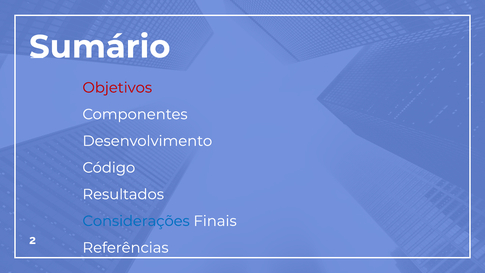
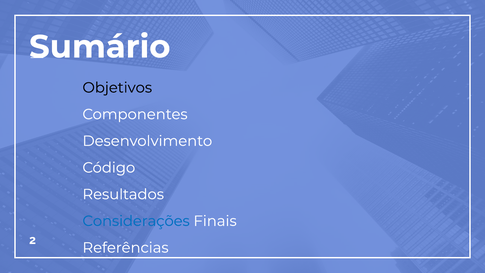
Objetivos colour: red -> black (117, 88)
